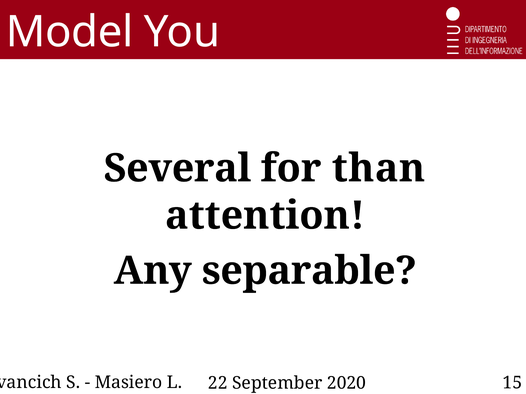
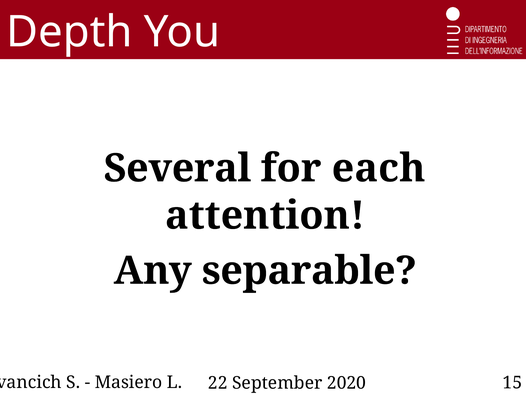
Model: Model -> Depth (69, 32)
than: than -> each (379, 169)
